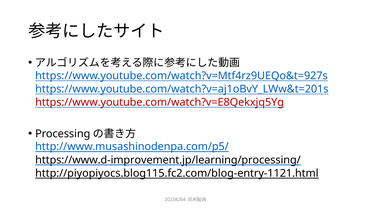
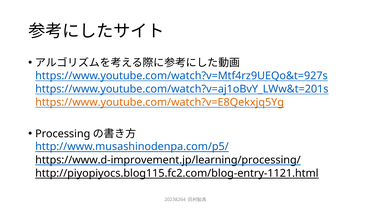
https://www.youtube.com/watch?v=E8Qekxjq5Yg colour: red -> orange (160, 102)
